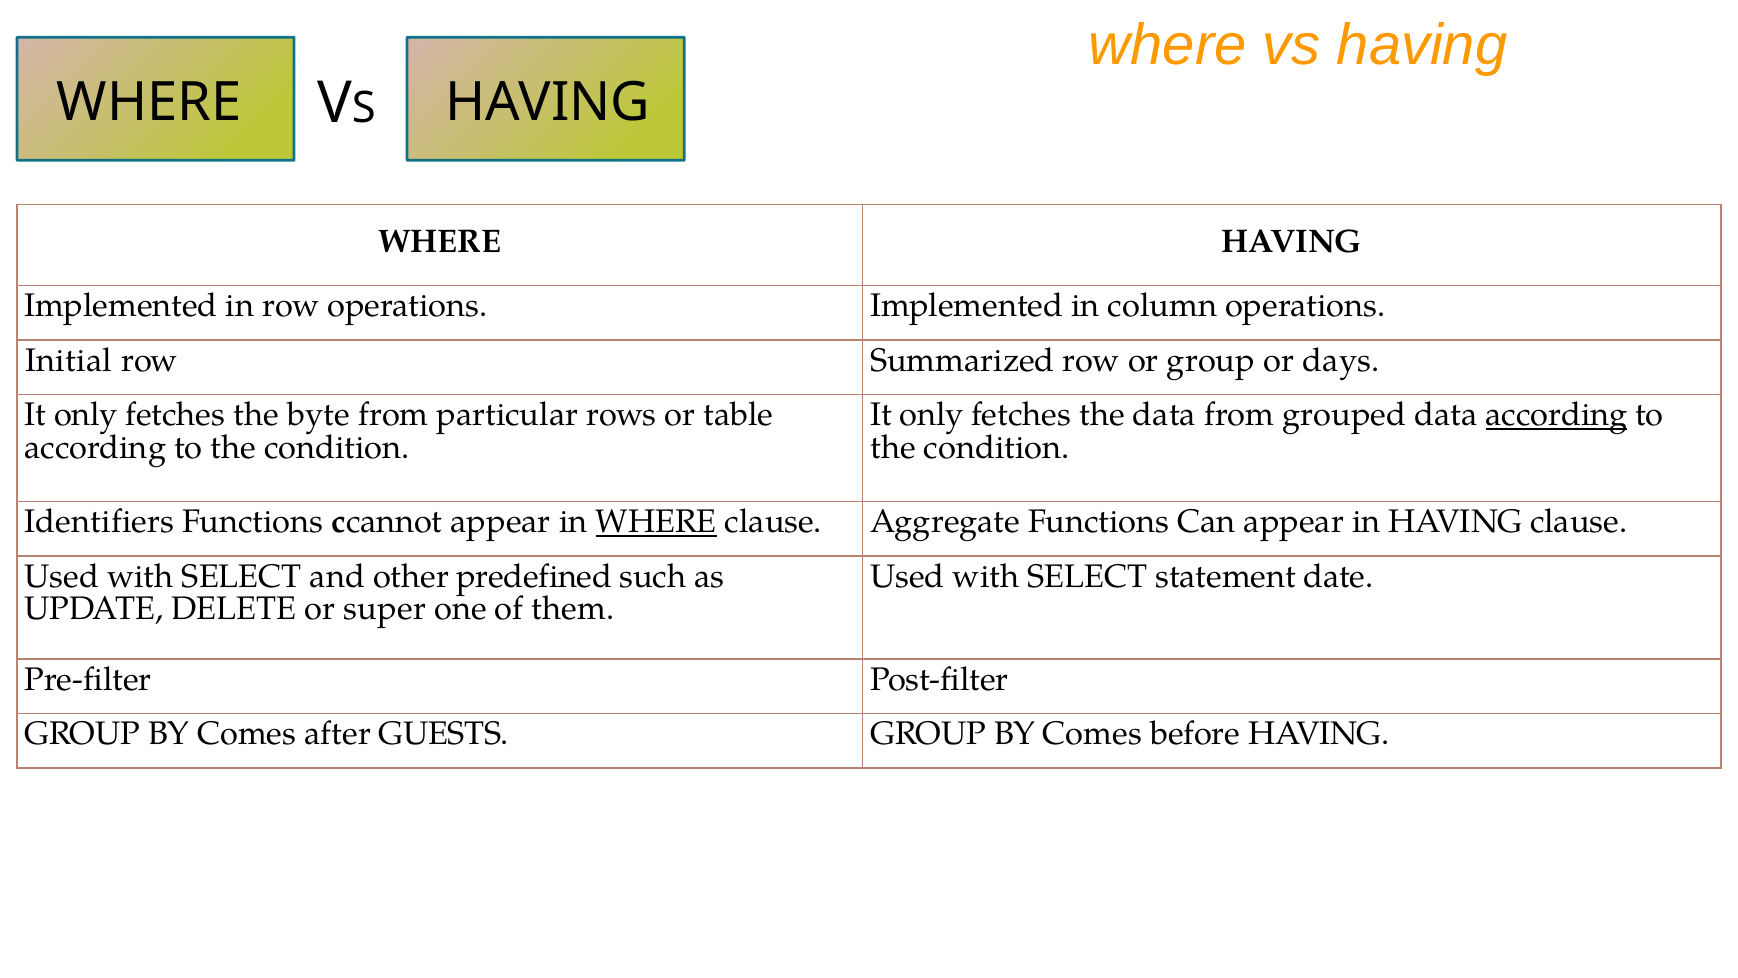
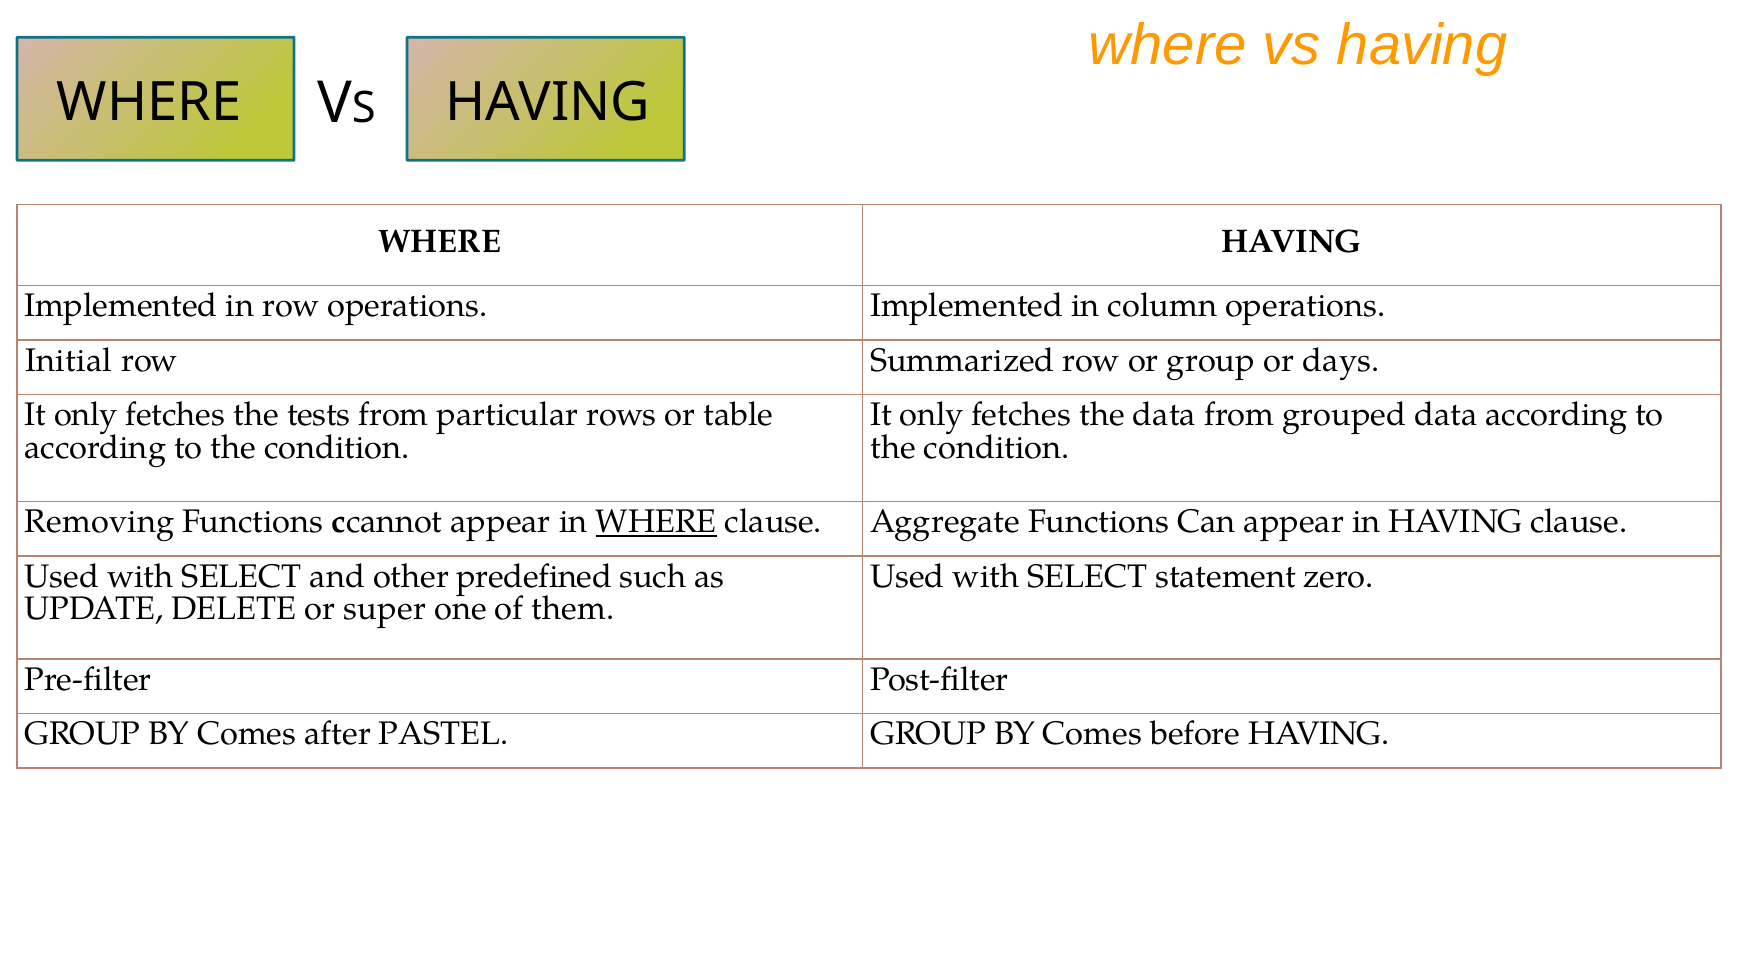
byte: byte -> tests (319, 415)
according underline: present -> none (1556, 415)
Identifiers: Identifiers -> Removing (99, 522)
date: date -> zero (1339, 576)
GUESTS: GUESTS -> PASTEL (444, 734)
